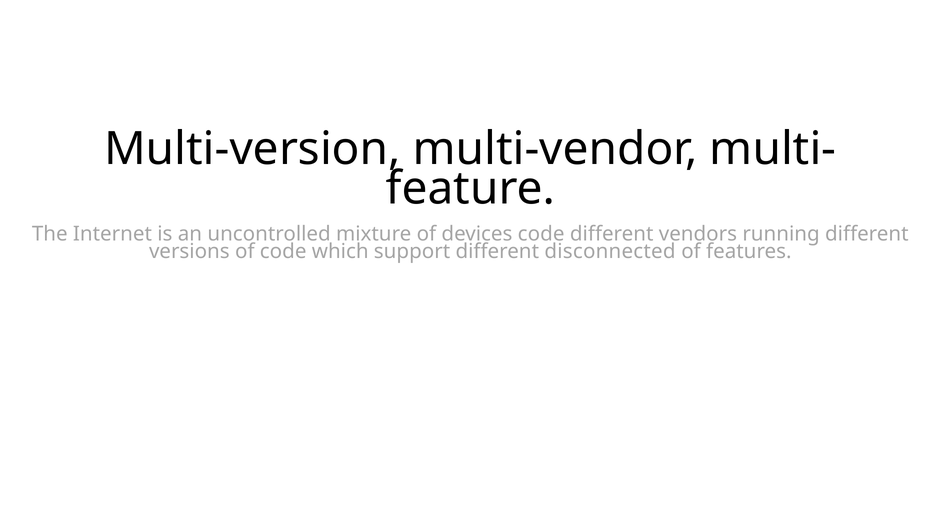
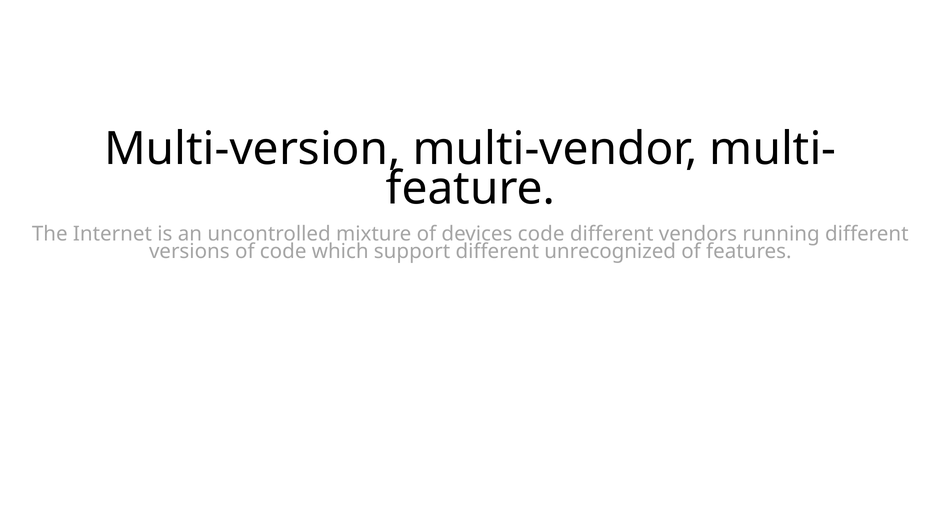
disconnected: disconnected -> unrecognized (610, 252)
